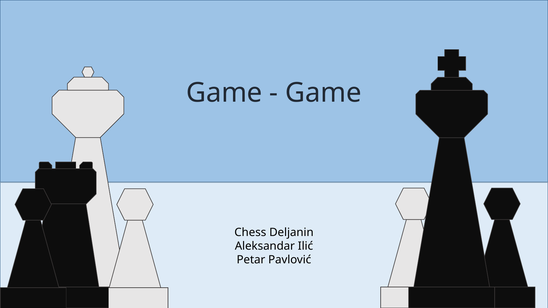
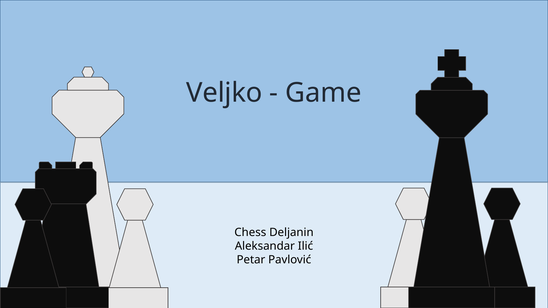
Game: Game -> Veljko (224, 93)
